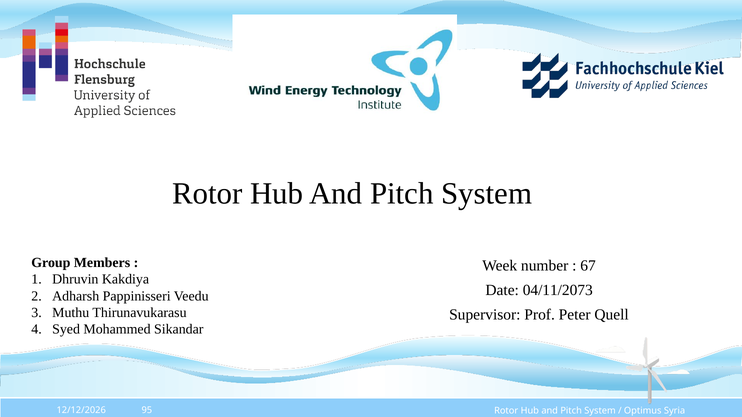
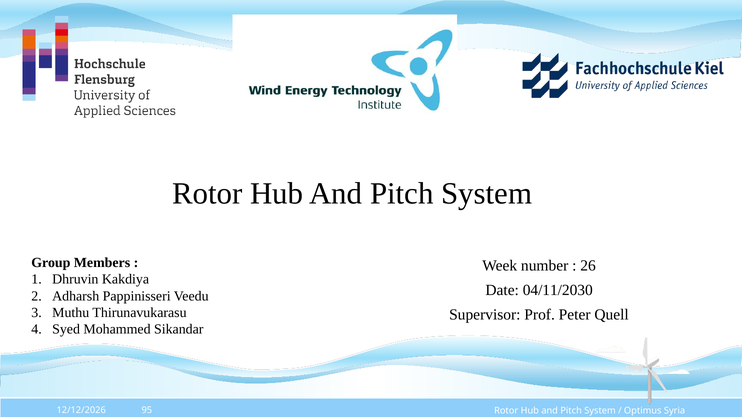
67: 67 -> 26 (588, 266)
04/11/2073: 04/11/2073 -> 04/11/2030 (558, 290)
